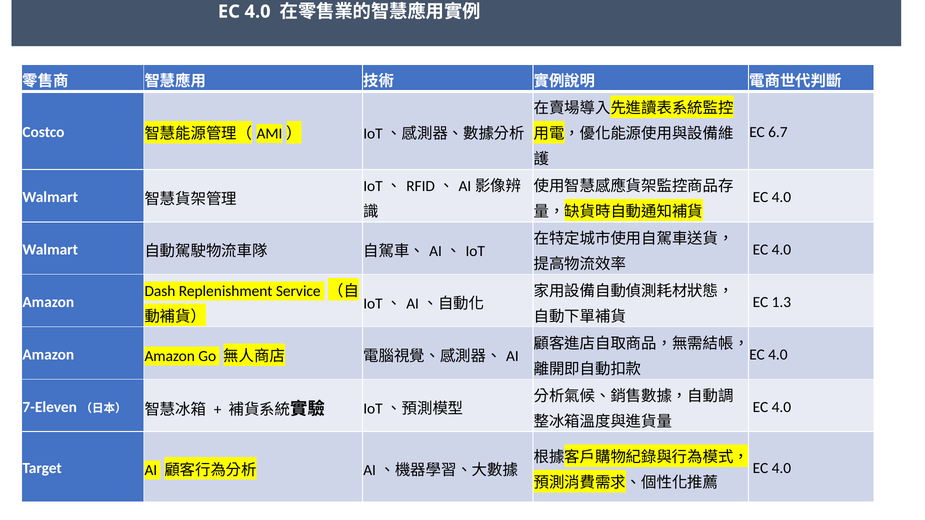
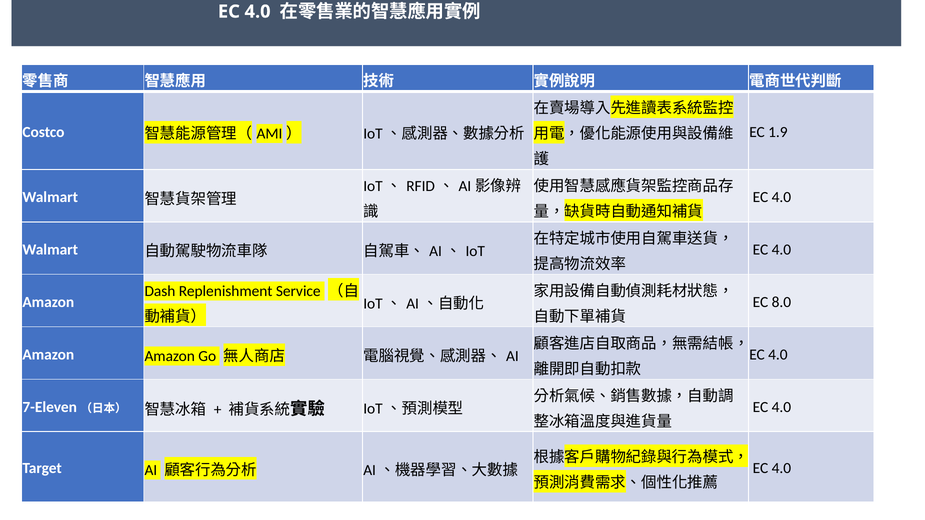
6.7: 6.7 -> 1.9 (778, 132)
1.3: 1.3 -> 8.0 (781, 302)
